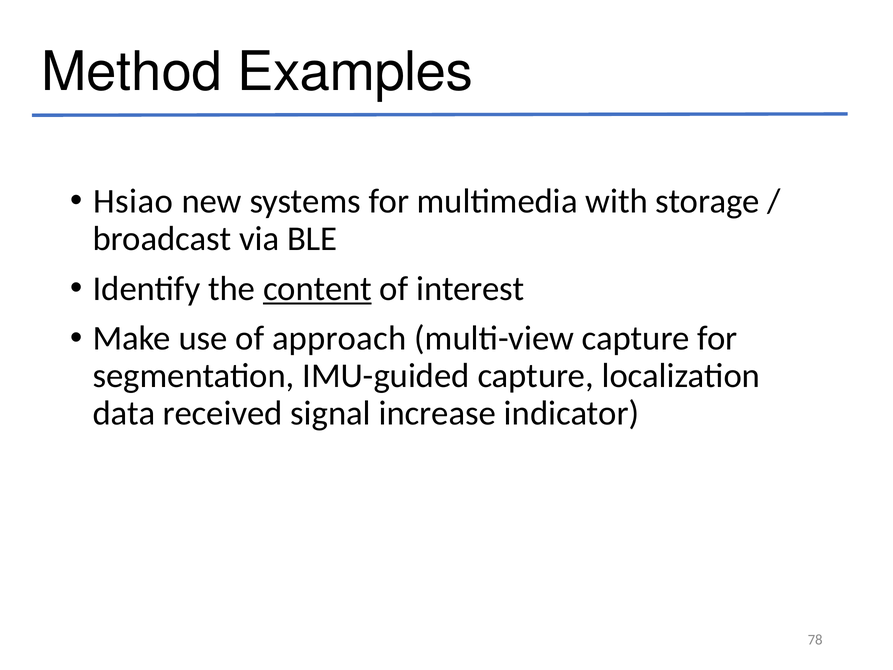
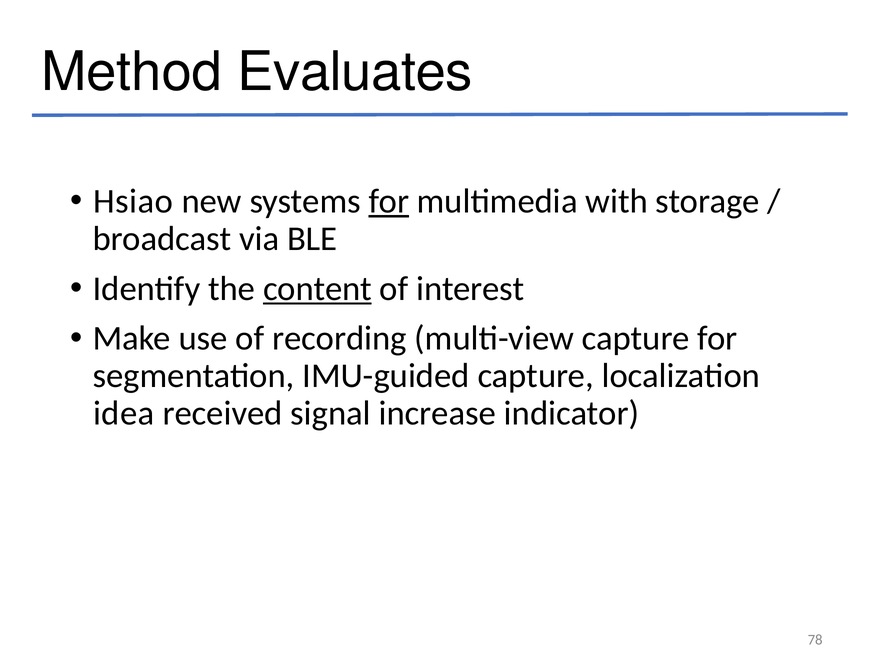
Examples: Examples -> Evaluates (355, 72)
for underline: none -> present (389, 201)
approach: approach -> recording (339, 338)
data: data -> idea (124, 413)
